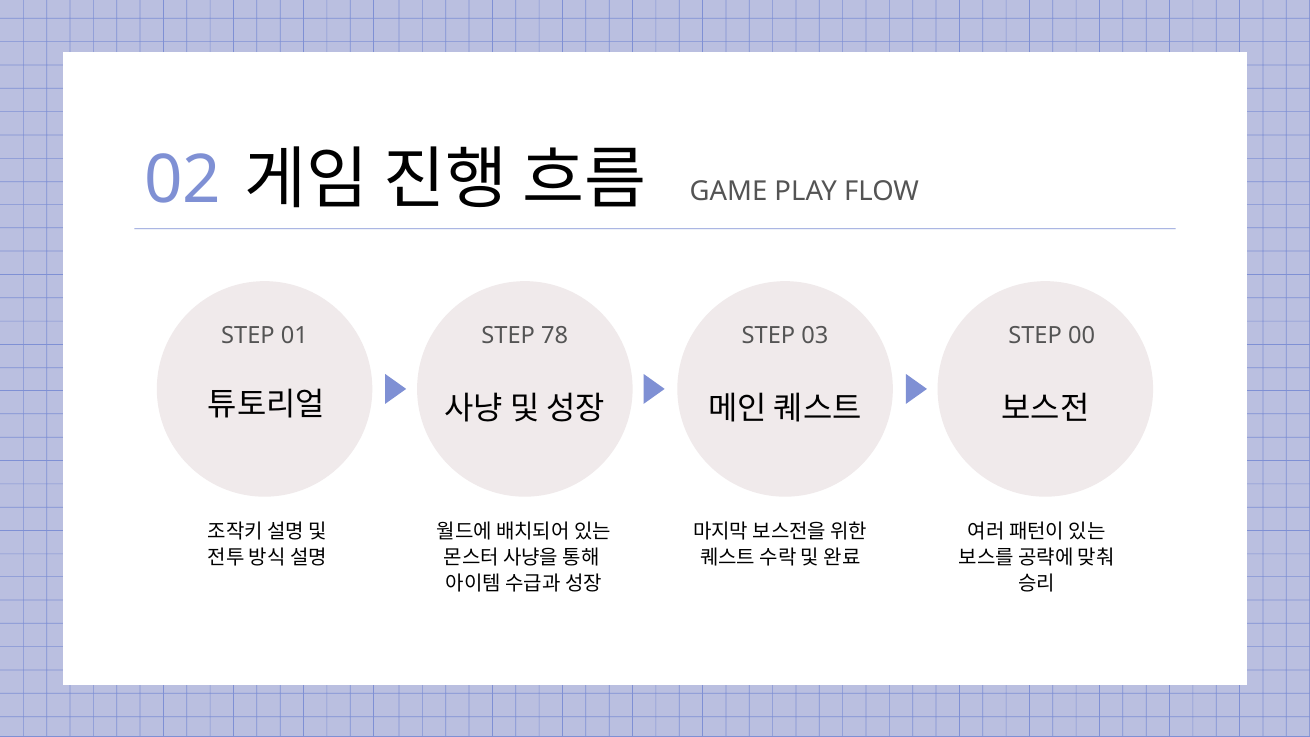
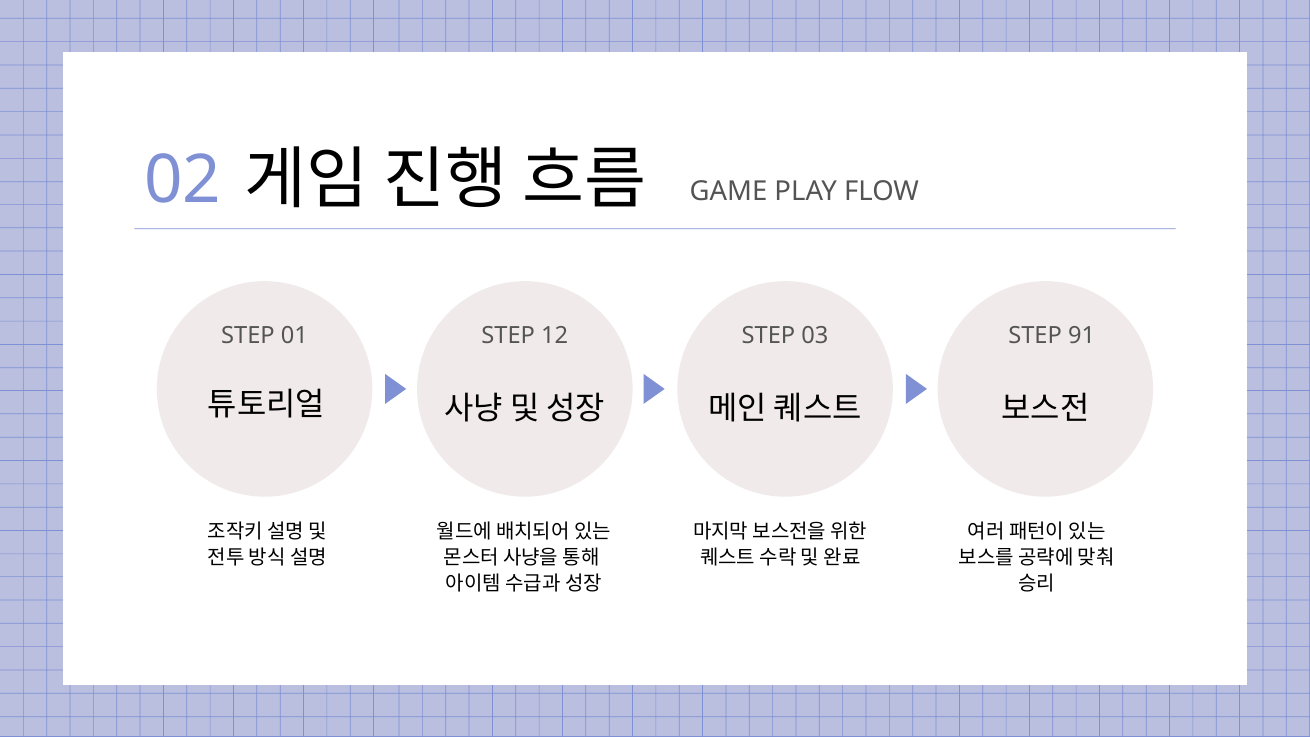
78: 78 -> 12 (555, 335)
00: 00 -> 91 (1082, 335)
